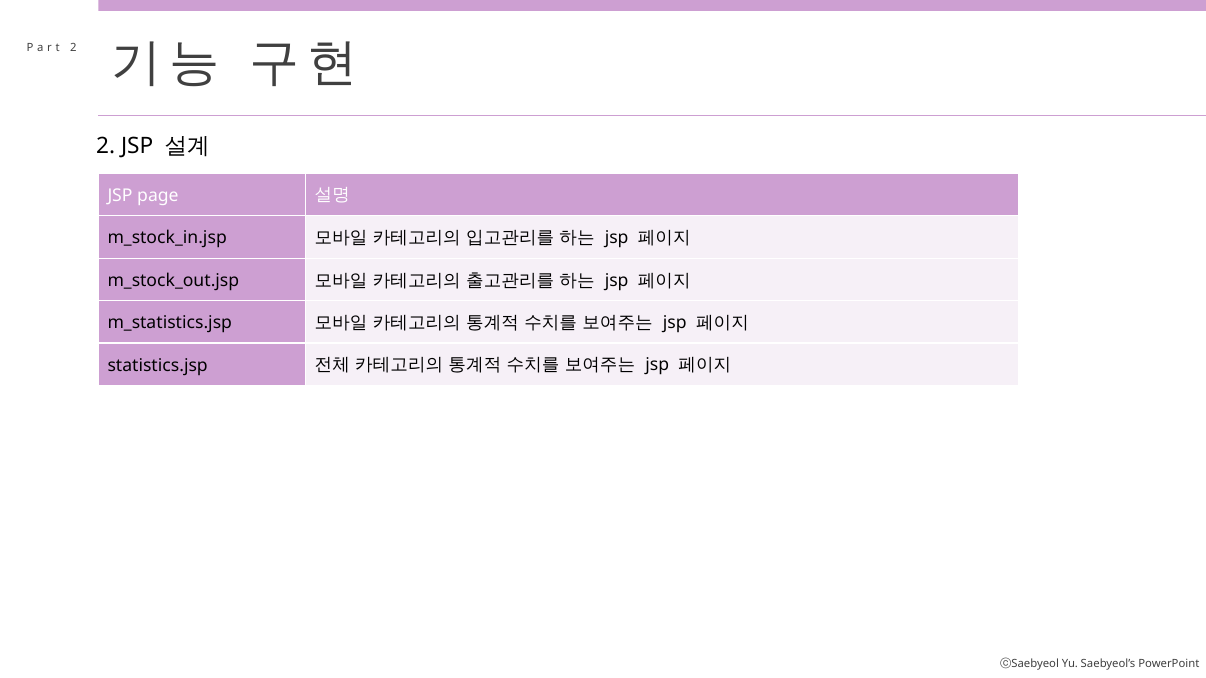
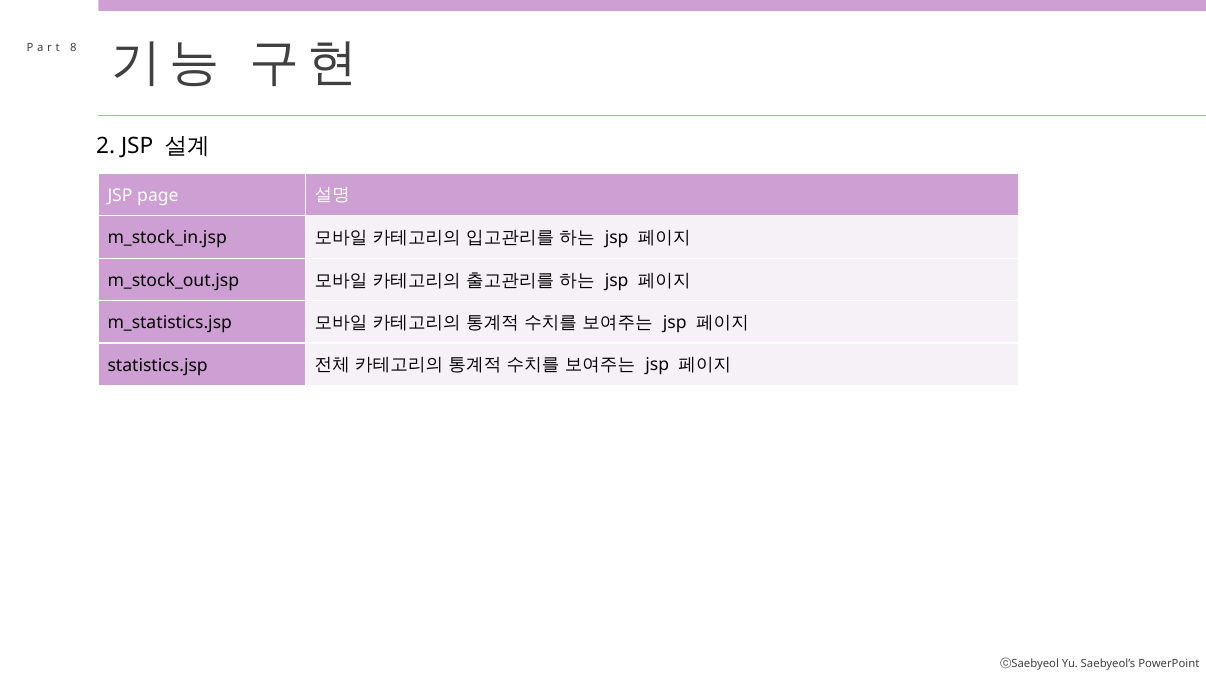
2: 2 -> 8 (73, 48)
